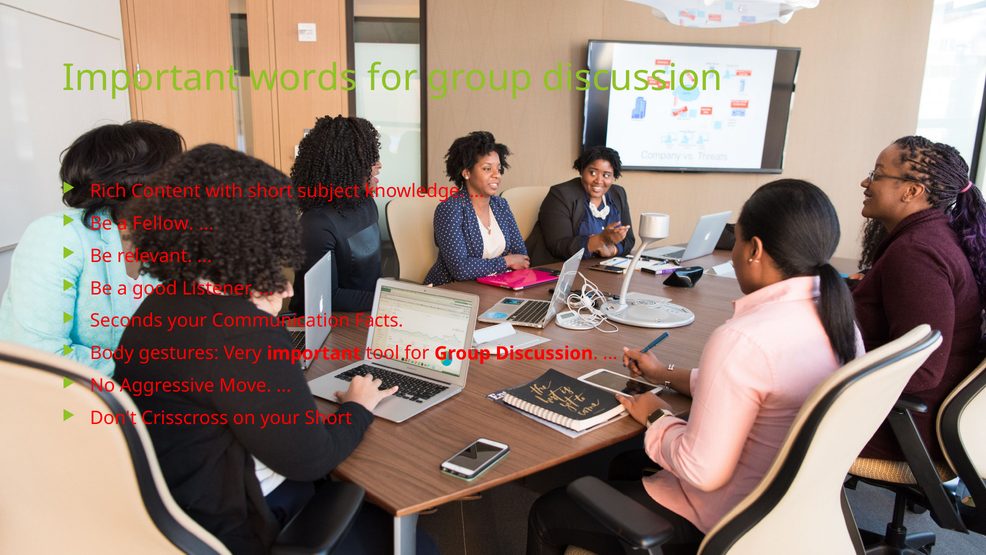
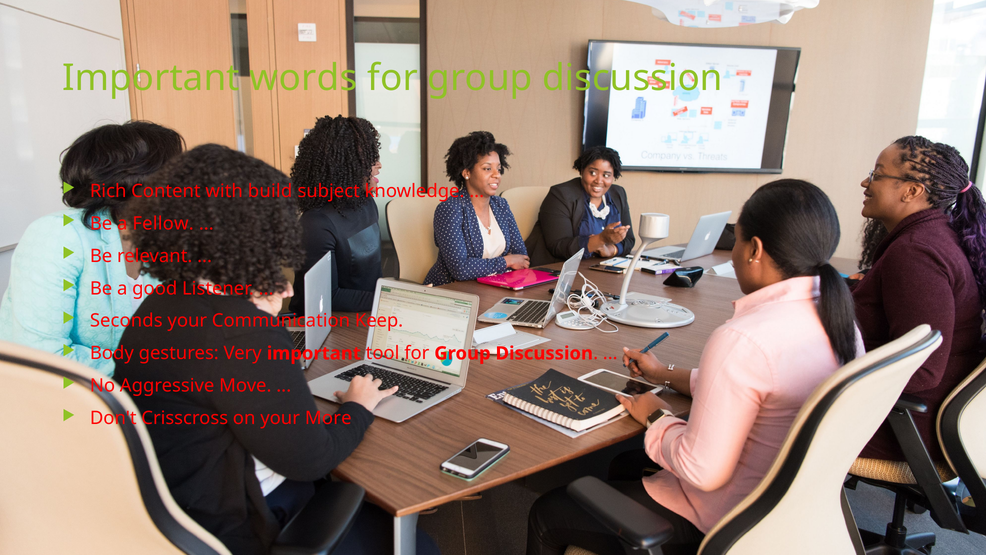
with short: short -> build (270, 191)
Facts: Facts -> Keep (379, 321)
your Short: Short -> More (328, 418)
